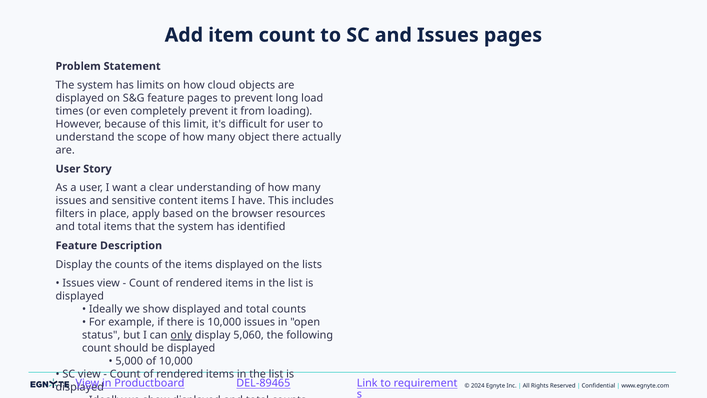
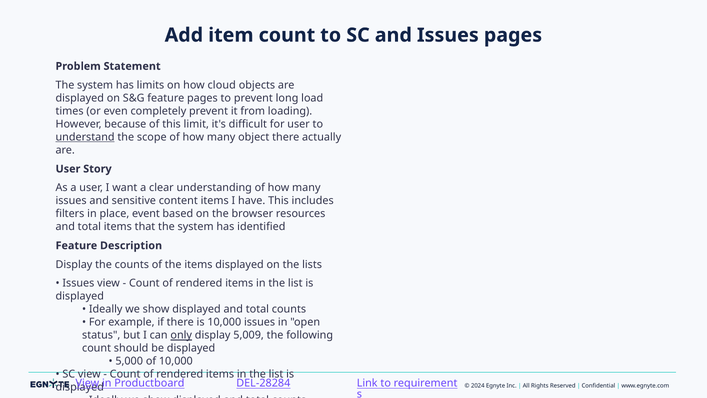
understand underline: none -> present (85, 137)
apply: apply -> event (146, 214)
5,060: 5,060 -> 5,009 (249, 335)
DEL-89465: DEL-89465 -> DEL-28284 (263, 383)
